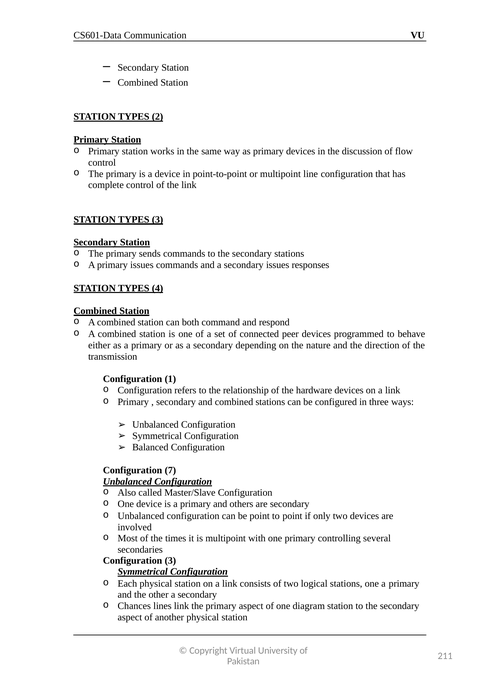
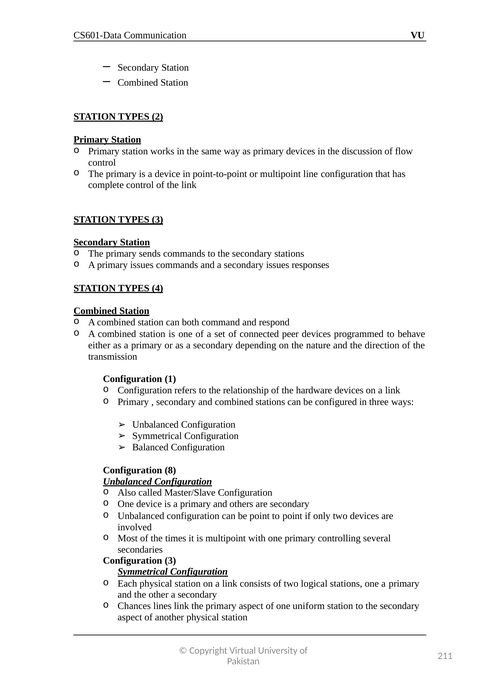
7: 7 -> 8 (170, 470)
diagram: diagram -> uniform (309, 606)
